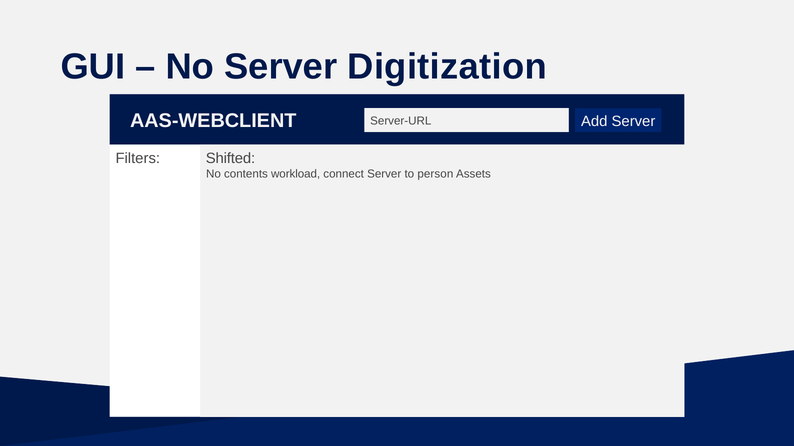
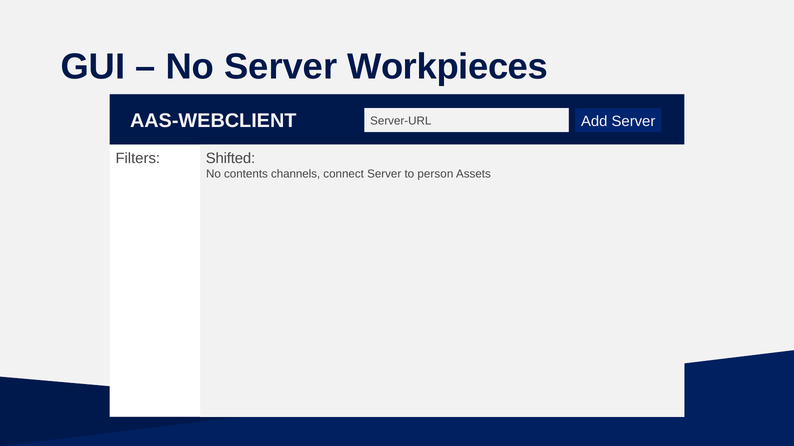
Digitization: Digitization -> Workpieces (448, 67)
workload: workload -> channels (296, 174)
